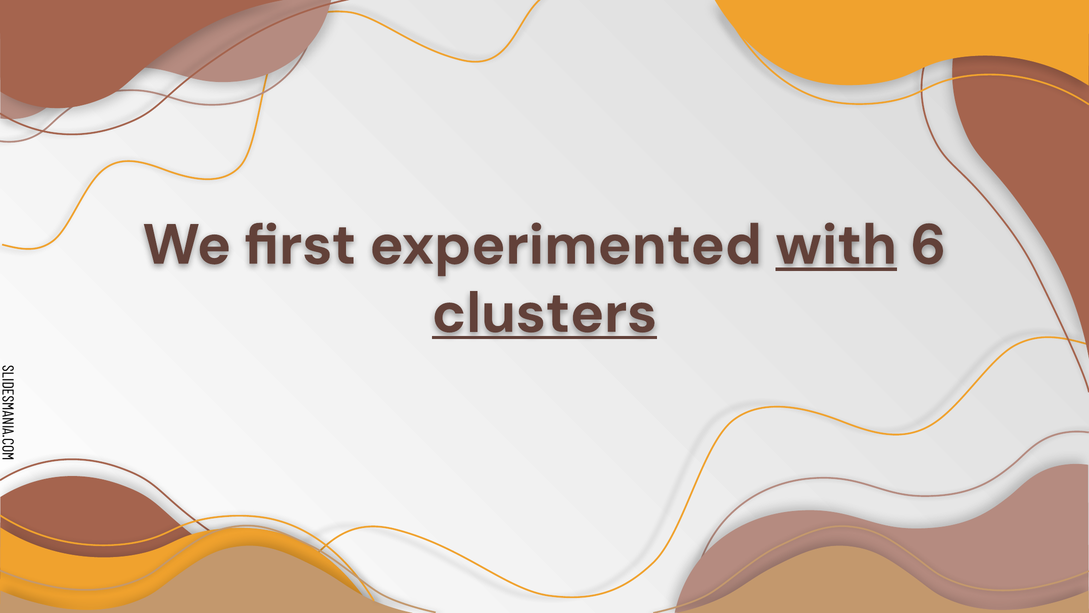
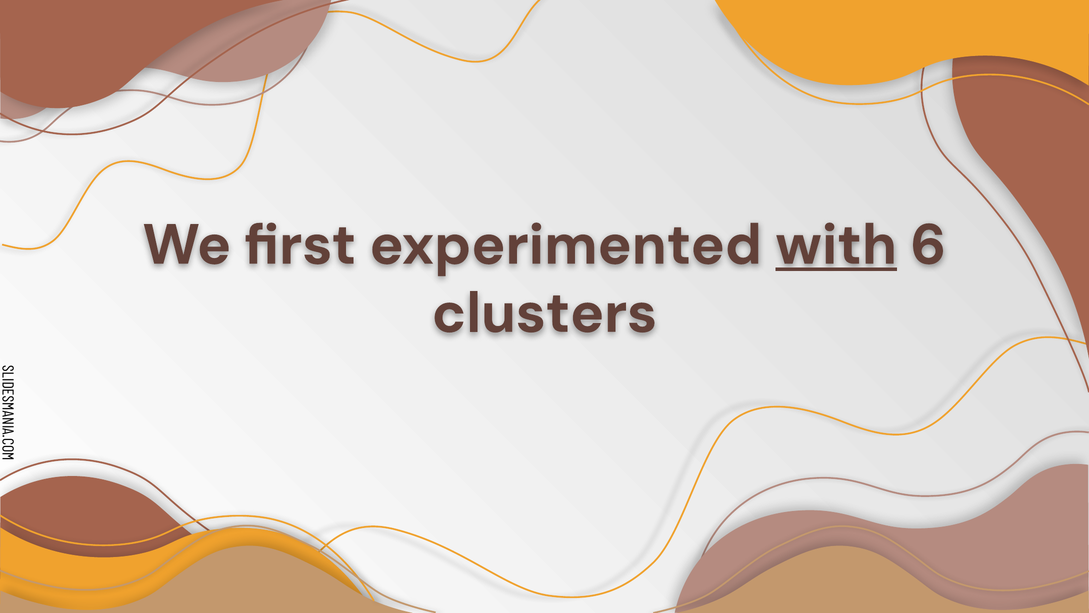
clusters underline: present -> none (545, 313)
